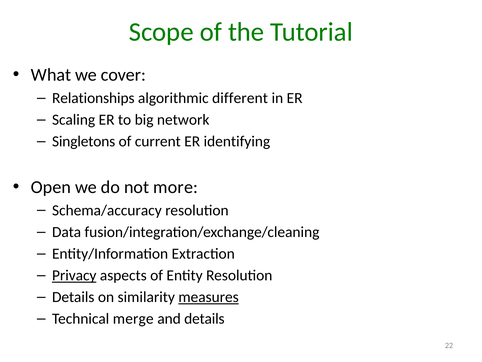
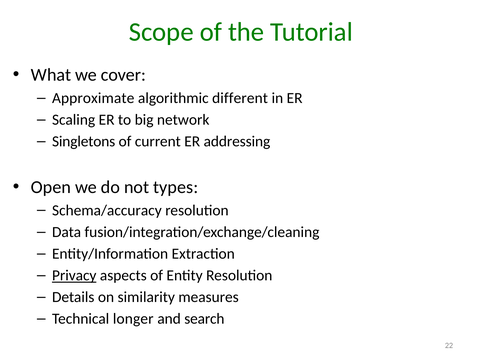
Relationships: Relationships -> Approximate (93, 98)
identifying: identifying -> addressing (237, 141)
more: more -> types (176, 187)
measures underline: present -> none (209, 297)
merge: merge -> longer (133, 318)
and details: details -> search (204, 318)
